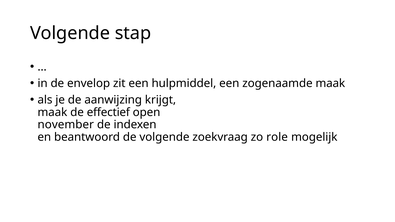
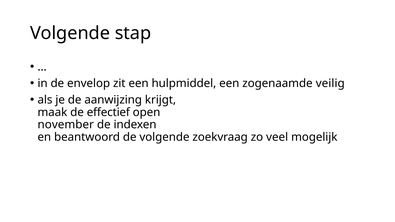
zogenaamde maak: maak -> veilig (330, 83)
role: role -> veel (277, 137)
